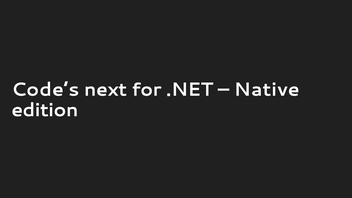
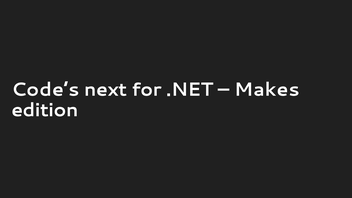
Native: Native -> Makes (267, 90)
